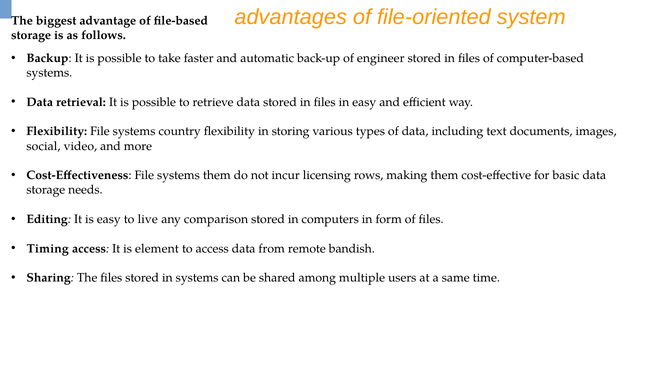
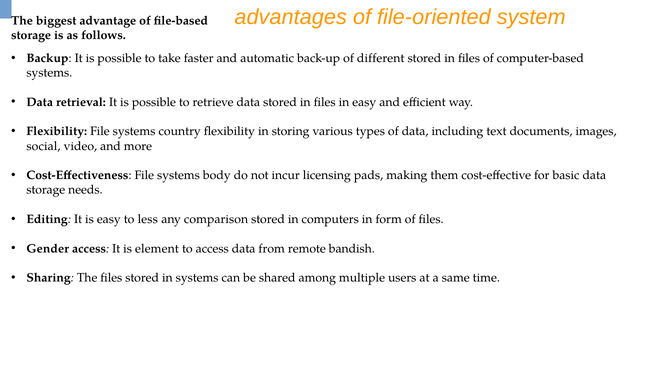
engineer: engineer -> different (381, 58)
systems them: them -> body (217, 176)
rows: rows -> pads (369, 176)
live: live -> less (148, 220)
Timing: Timing -> Gender (48, 249)
